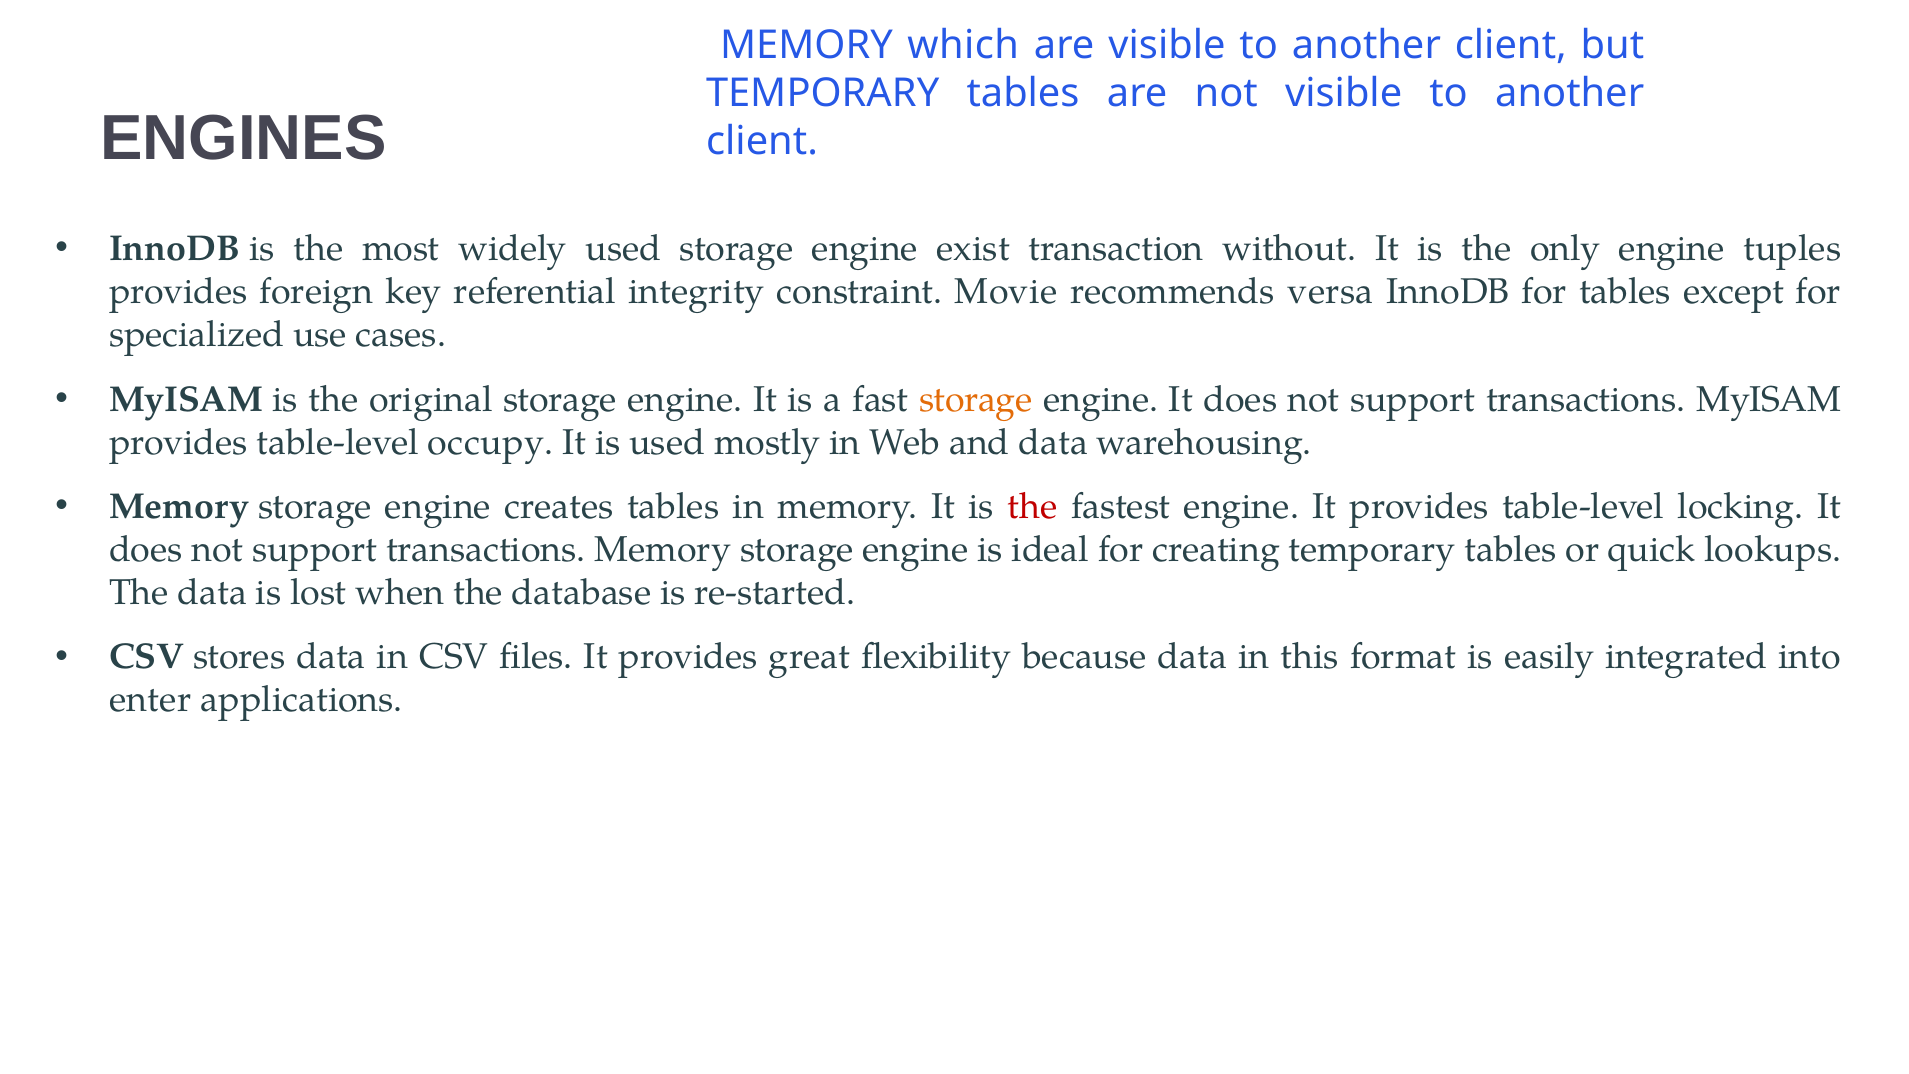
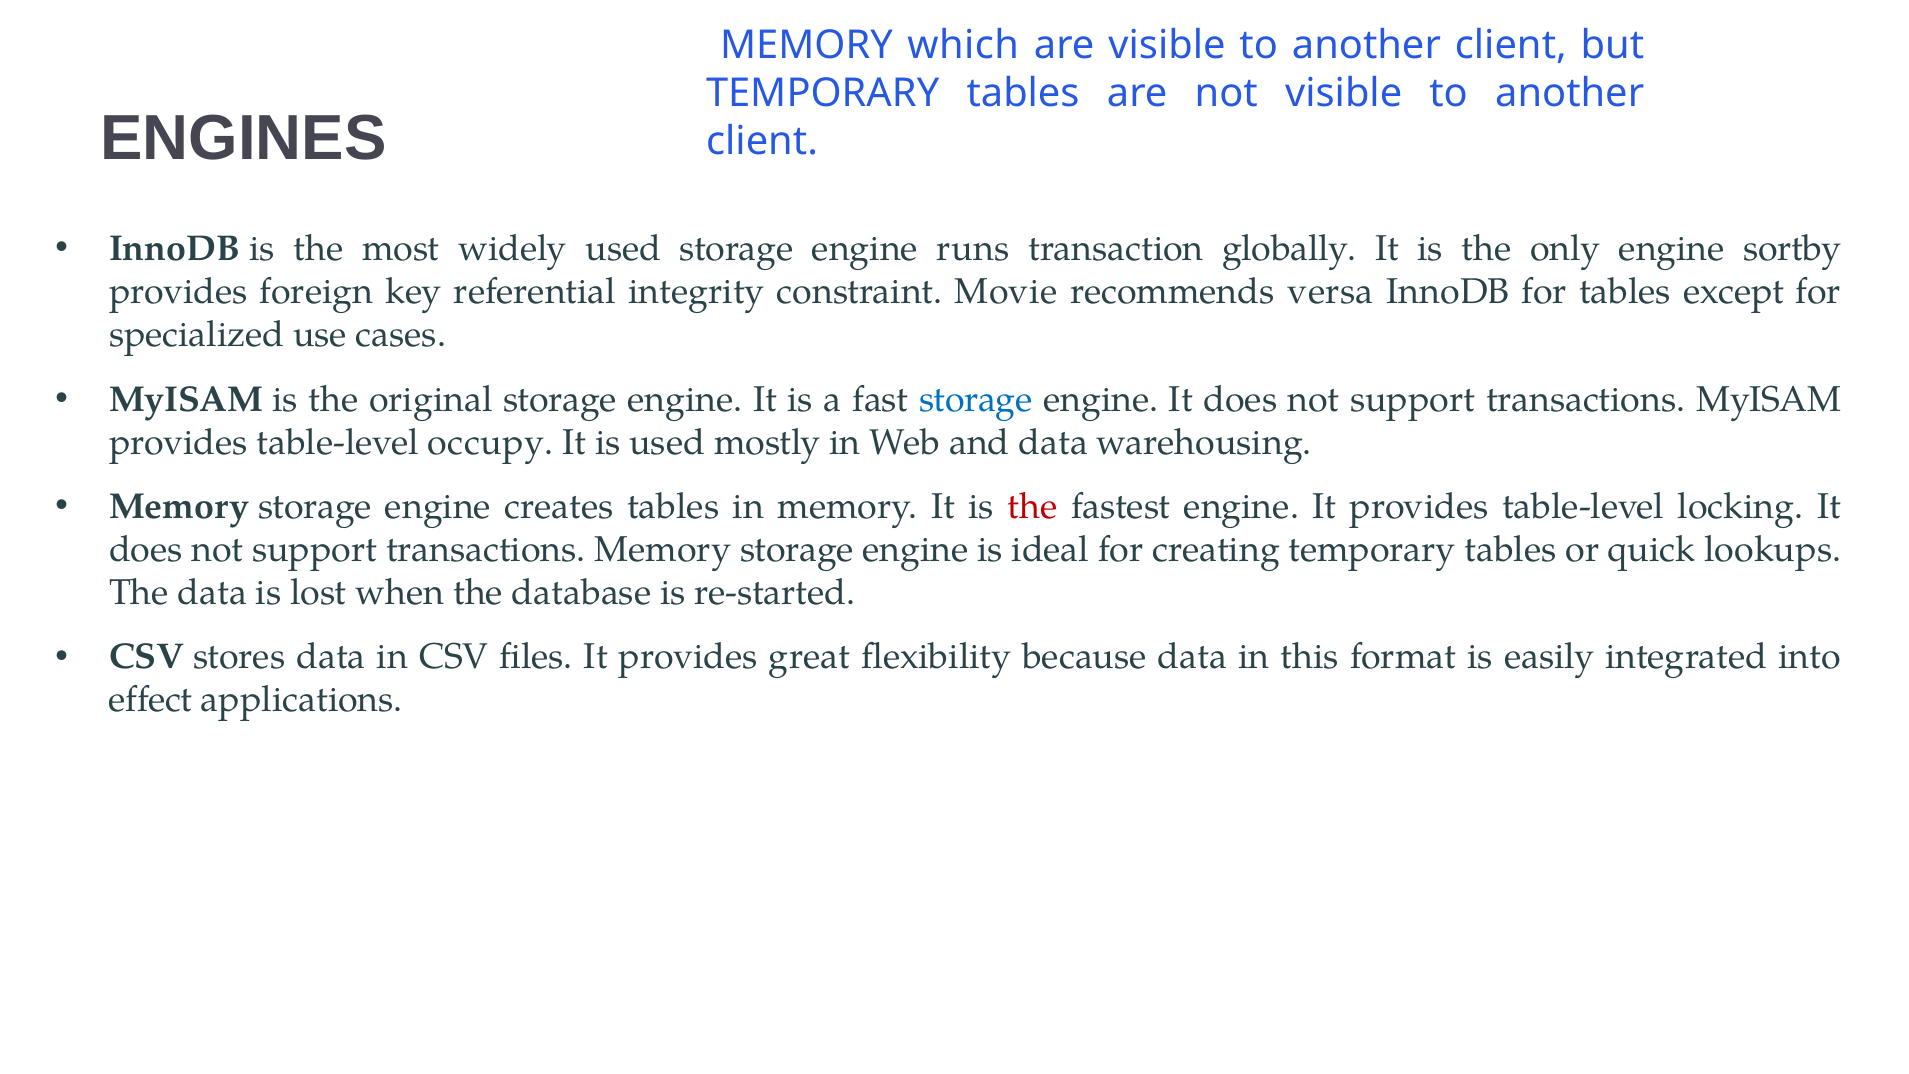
exist: exist -> runs (973, 249)
without: without -> globally (1289, 249)
tuples: tuples -> sortby (1793, 249)
storage colour: orange -> blue (976, 399)
enter: enter -> effect (151, 700)
